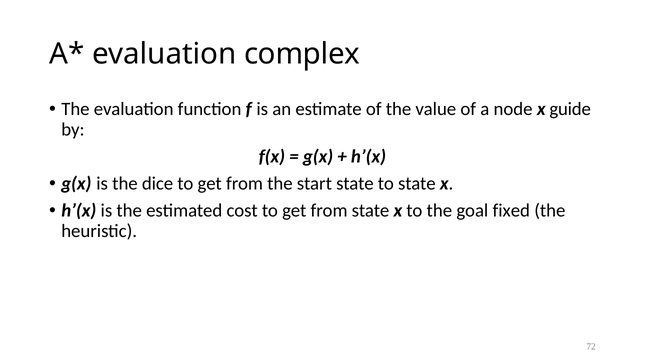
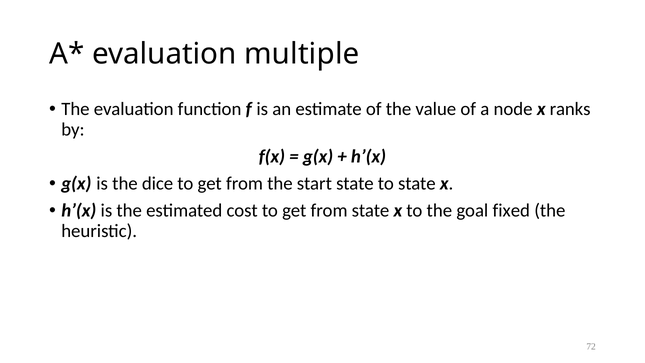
complex: complex -> multiple (302, 54)
guide: guide -> ranks (570, 109)
